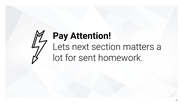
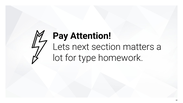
sent: sent -> type (87, 58)
